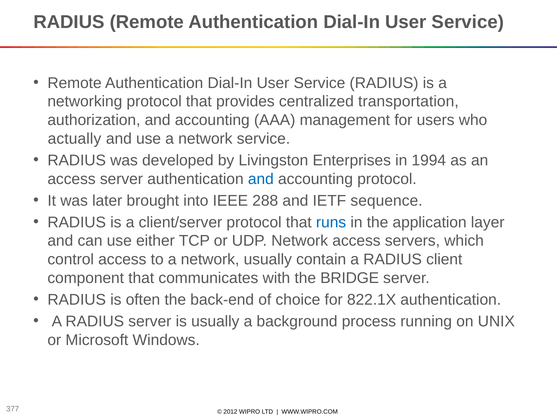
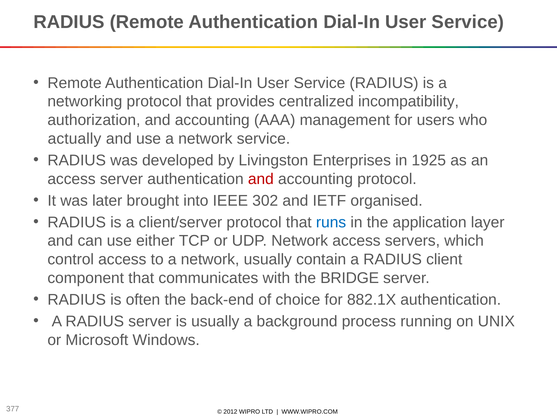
transportation: transportation -> incompatibility (409, 101)
1994: 1994 -> 1925 (429, 160)
and colour: blue -> red (261, 179)
288: 288 -> 302 (265, 200)
sequence: sequence -> organised (387, 200)
822.1X: 822.1X -> 882.1X (372, 300)
